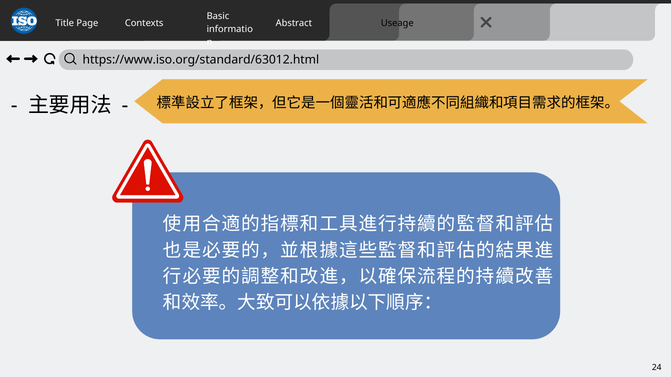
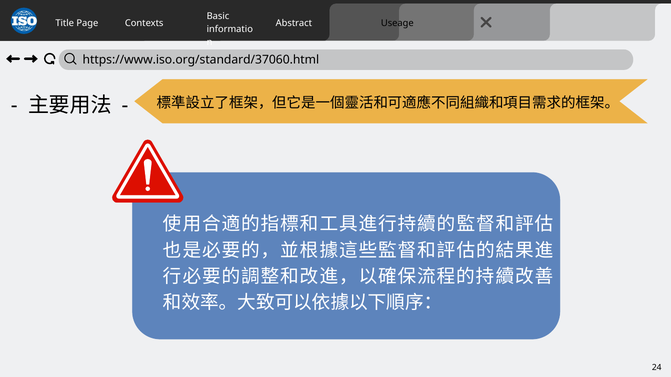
https://www.iso.org/standard/63012.html: https://www.iso.org/standard/63012.html -> https://www.iso.org/standard/37060.html (201, 60)
